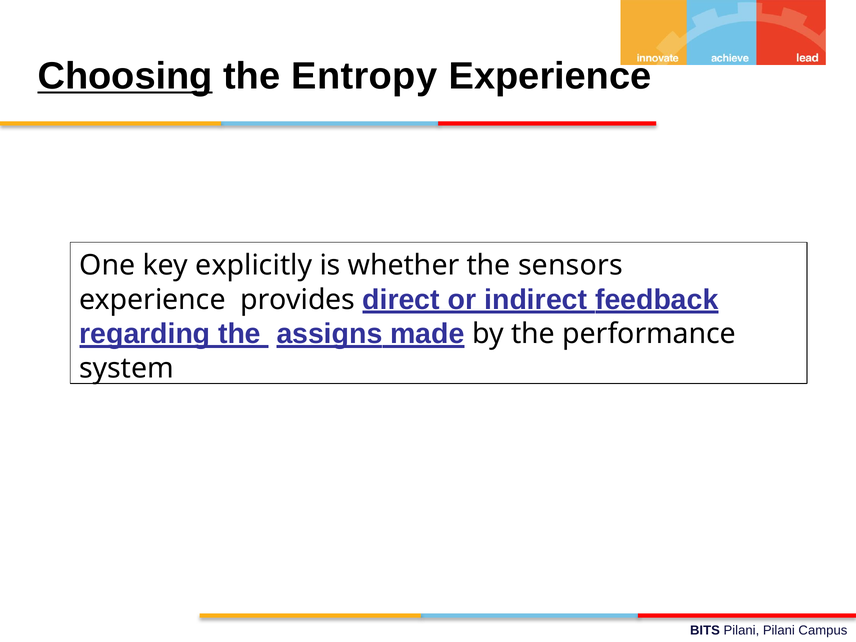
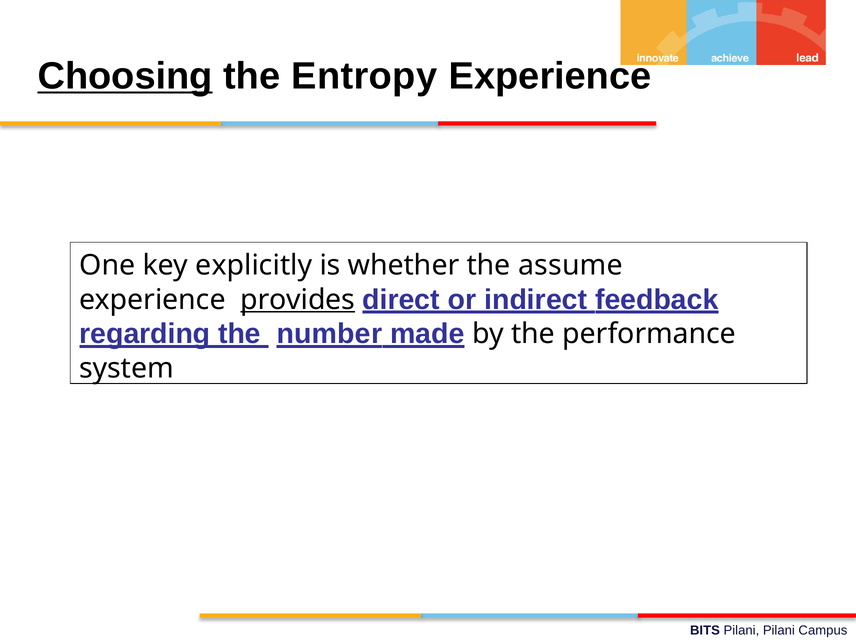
sensors: sensors -> assume (570, 265)
provides underline: none -> present (298, 300)
assigns: assigns -> number (329, 334)
